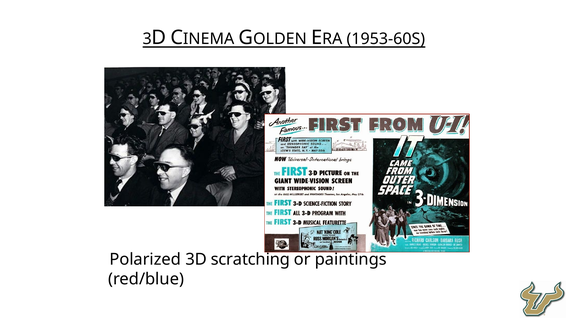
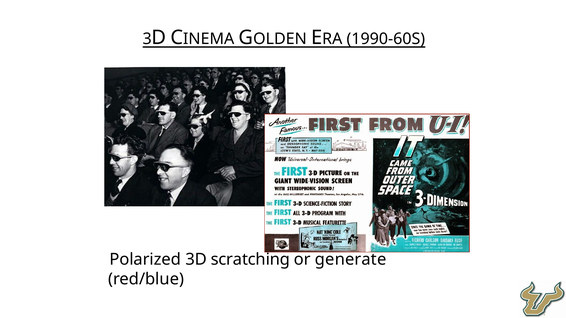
1953-60S: 1953-60S -> 1990-60S (386, 39)
paintings: paintings -> generate (351, 260)
